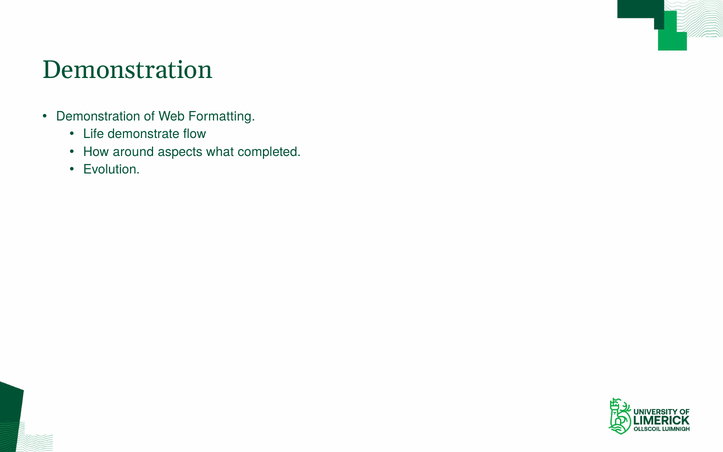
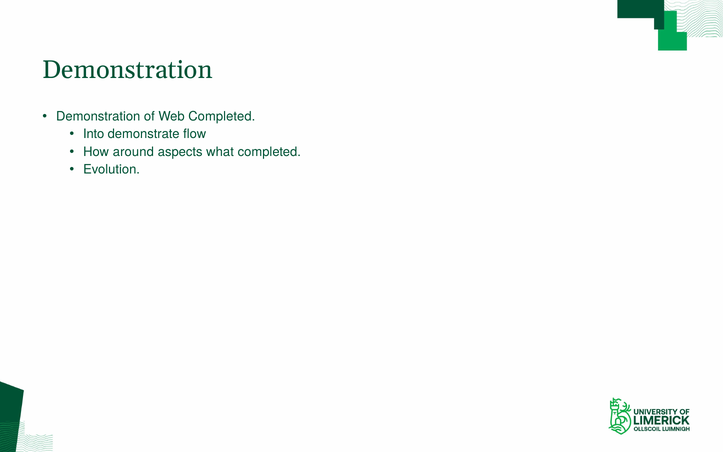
Web Formatting: Formatting -> Completed (222, 116)
Life: Life -> Into (94, 134)
